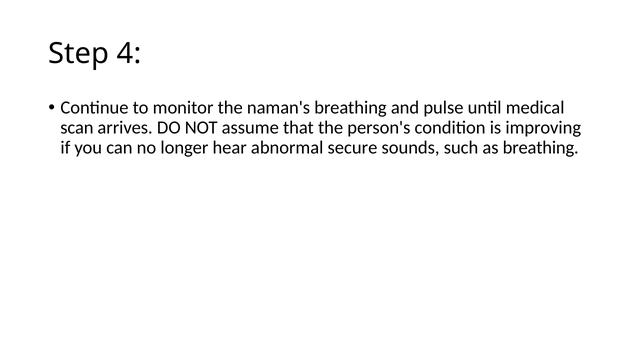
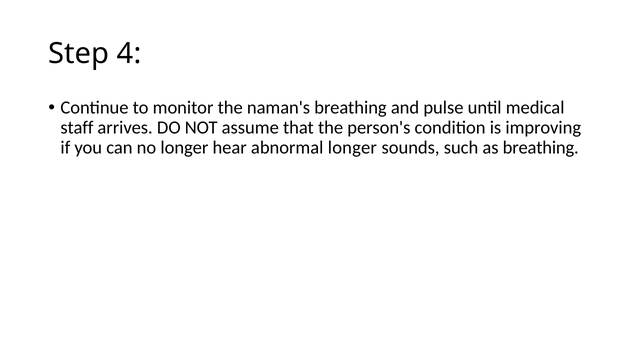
scan: scan -> staff (77, 128)
abnormal secure: secure -> longer (352, 148)
